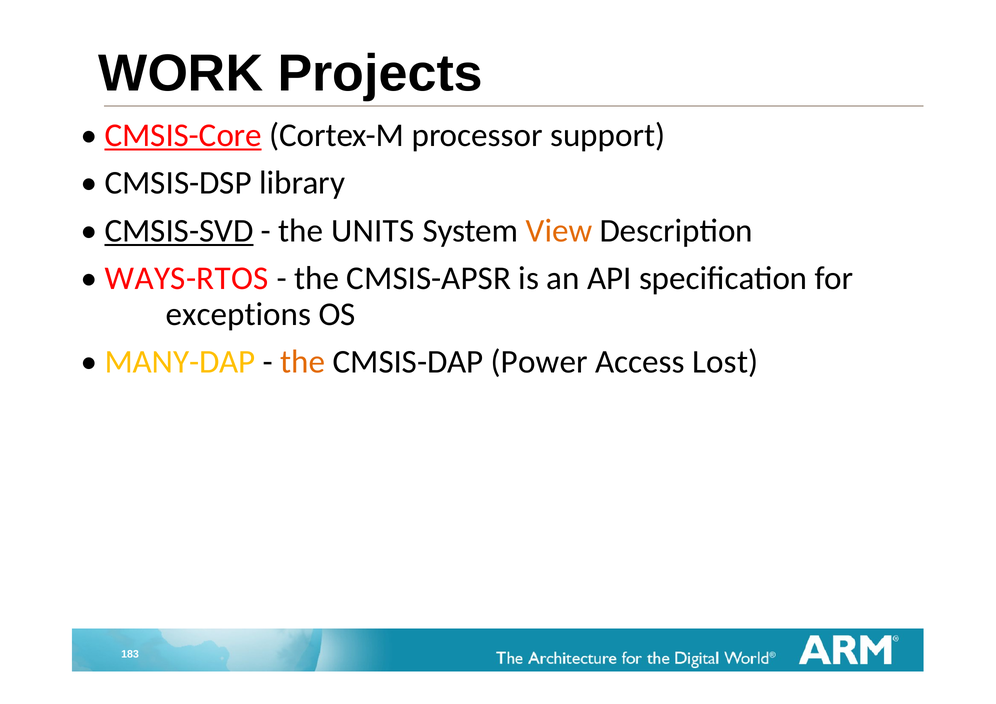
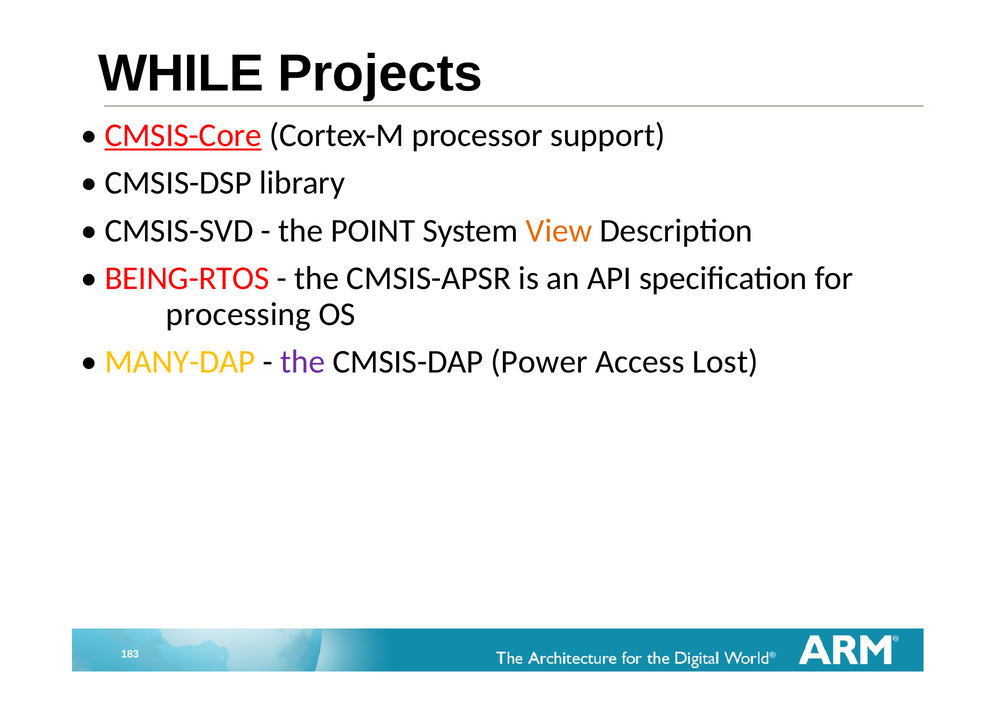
WORK: WORK -> WHILE (181, 73)
CMSIS-SVD underline: present -> none (179, 231)
UNITS: UNITS -> POINT (373, 231)
WAYS-RTOS: WAYS-RTOS -> BEING-RTOS (187, 278)
exceptions: exceptions -> processing (238, 314)
the colour: orange -> purple (303, 362)
